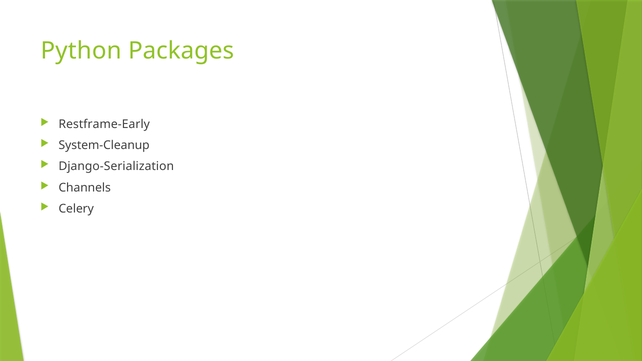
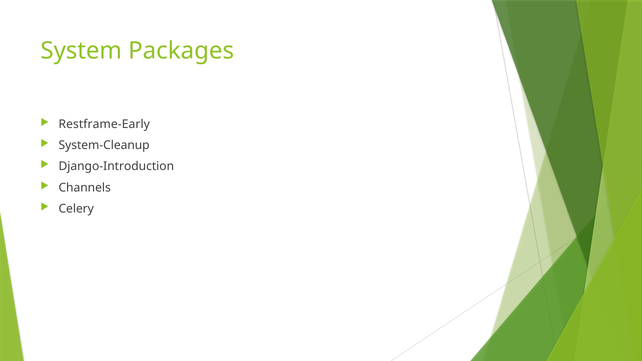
Python: Python -> System (81, 51)
Django-Serialization: Django-Serialization -> Django-Introduction (116, 167)
